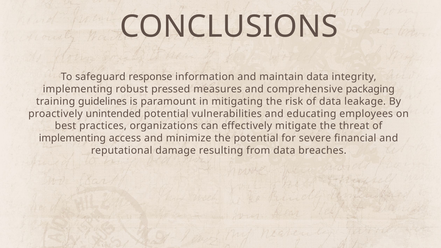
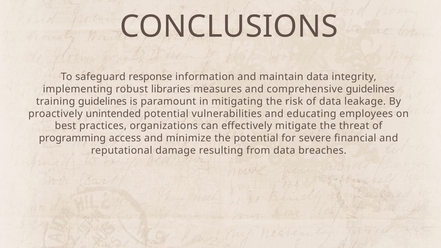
pressed: pressed -> libraries (171, 89)
comprehensive packaging: packaging -> guidelines (370, 89)
implementing: implementing -> programming (72, 138)
